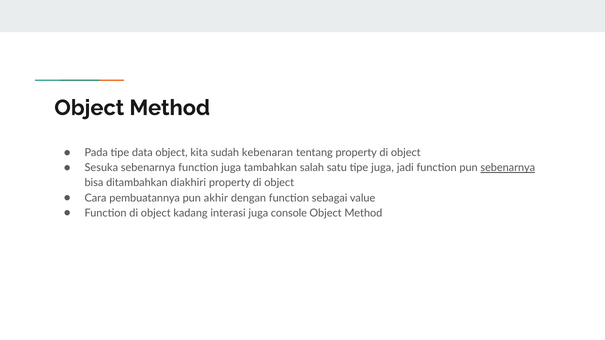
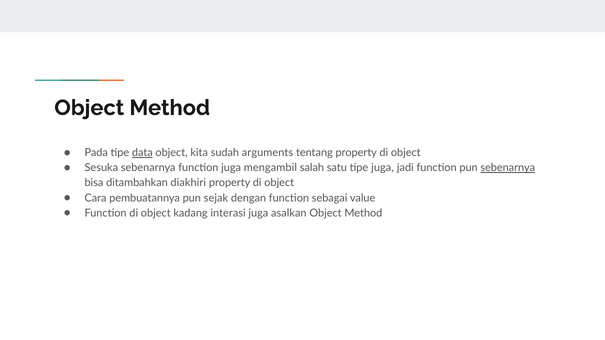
data underline: none -> present (142, 153)
kebenaran: kebenaran -> arguments (268, 153)
tambahkan: tambahkan -> mengambil (270, 168)
akhir: akhir -> sejak (216, 198)
console: console -> asalkan (289, 213)
